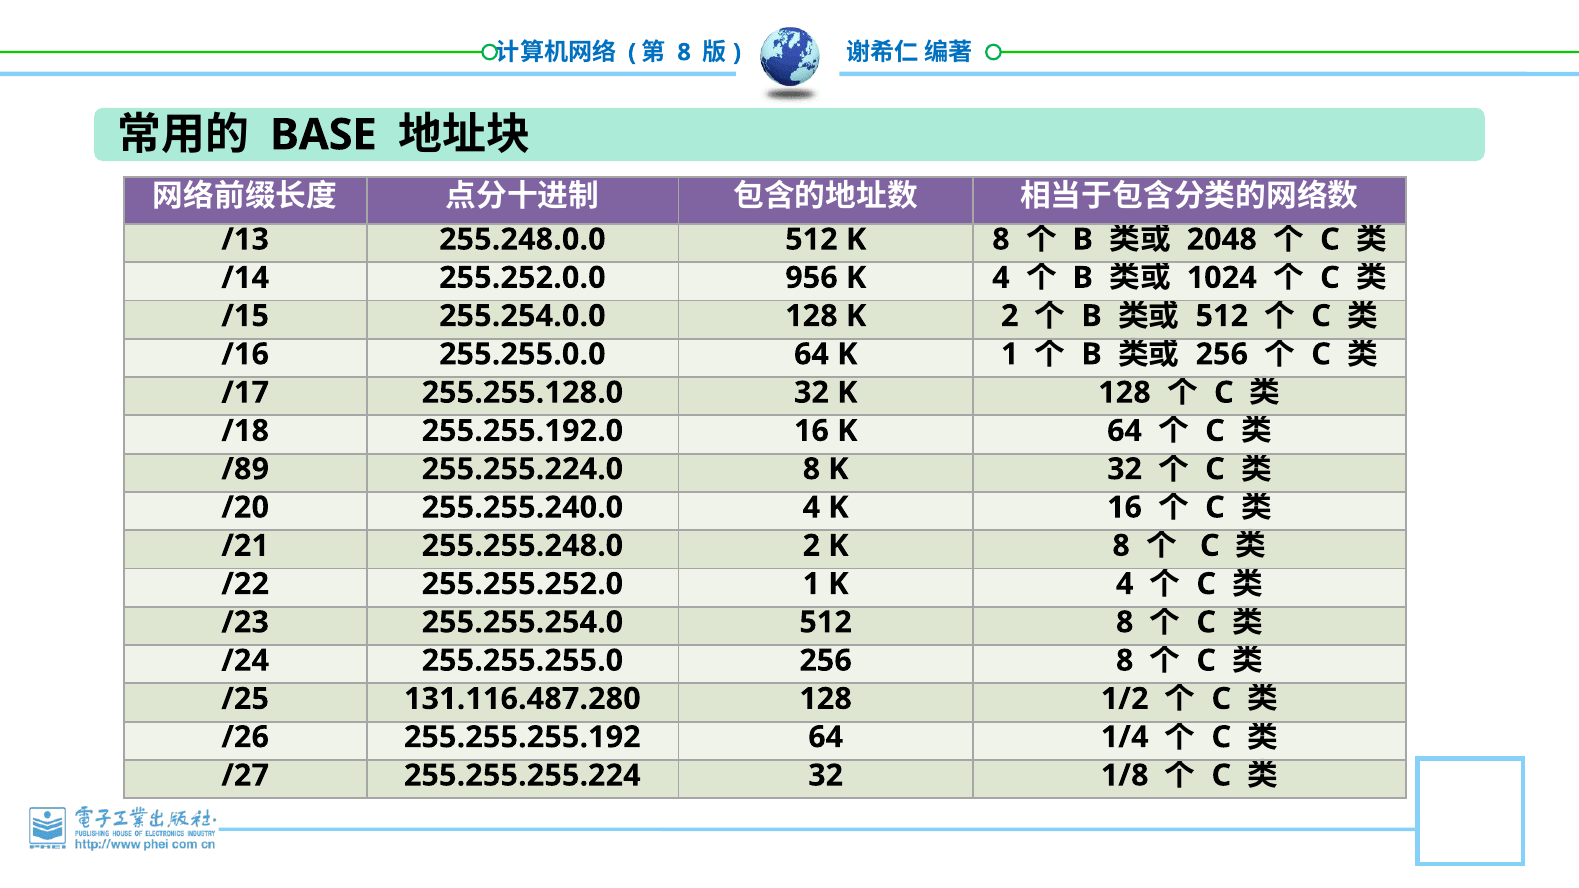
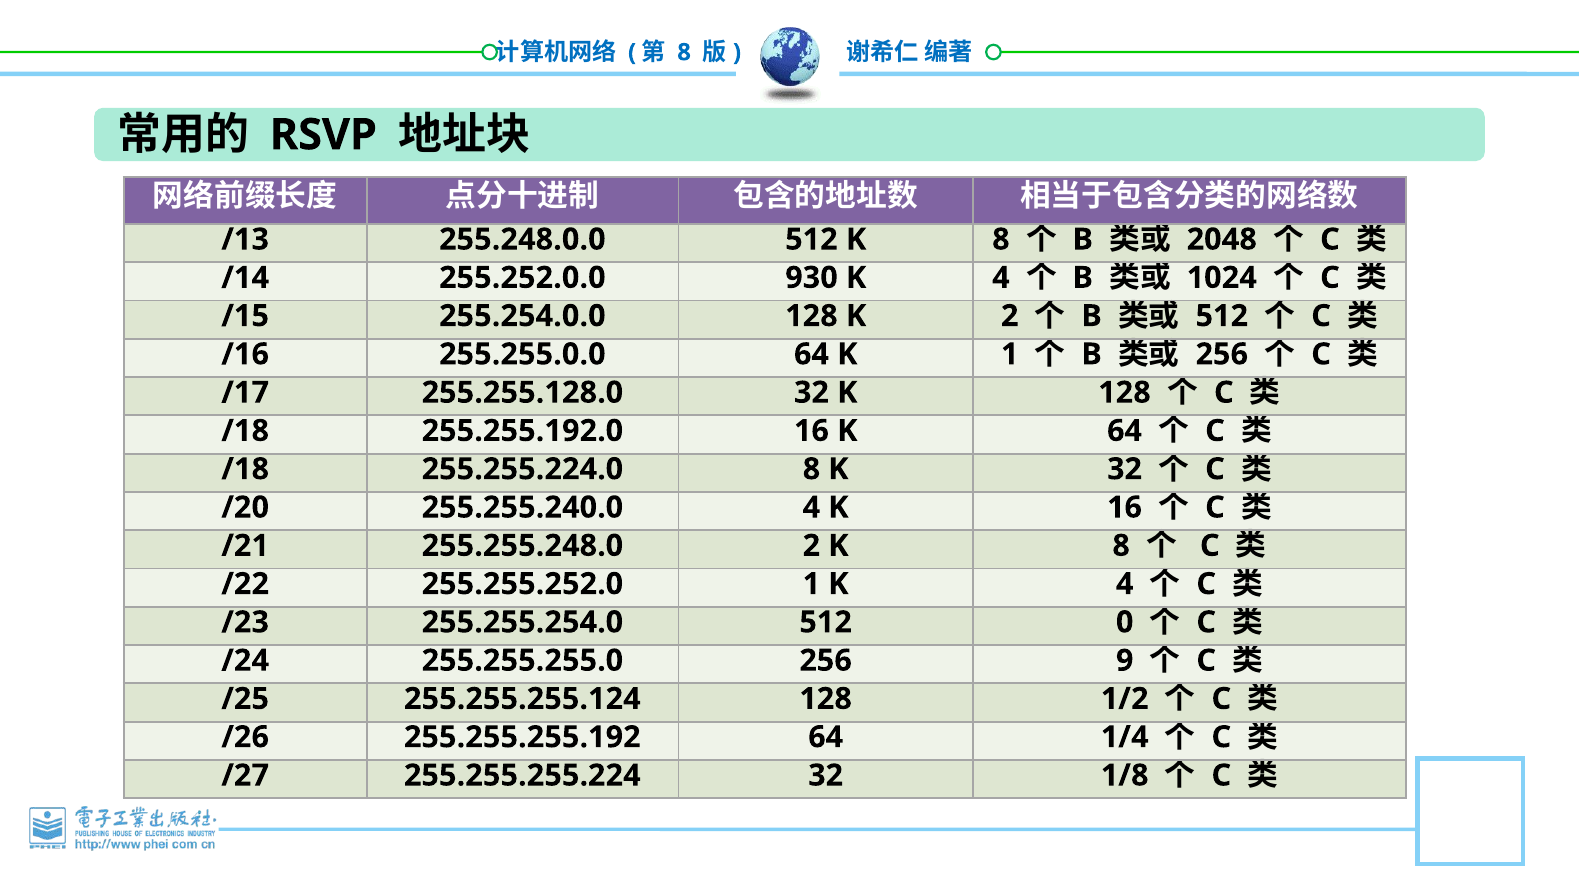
BASE: BASE -> RSVP (323, 135)
956: 956 -> 930 (812, 278)
/89: /89 -> /18 (245, 469)
512 8: 8 -> 0 (1125, 622)
256 8: 8 -> 9 (1125, 661)
131.116.487.280: 131.116.487.280 -> 255.255.255.124 (522, 699)
